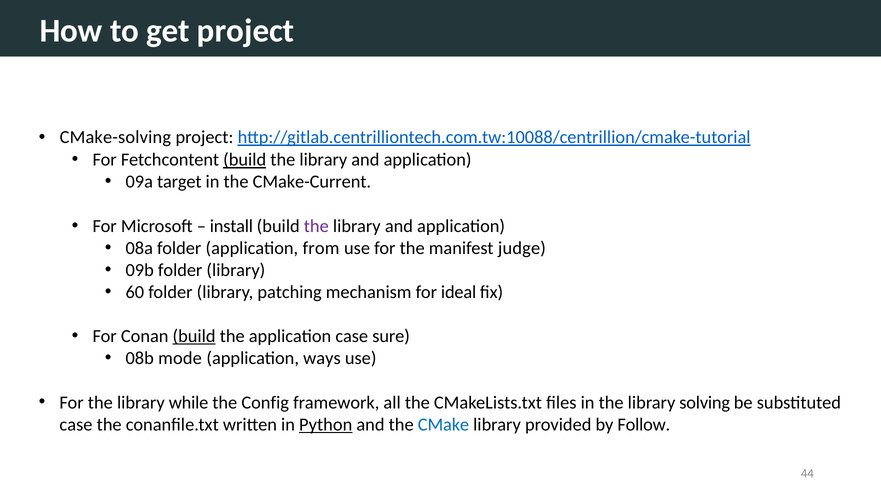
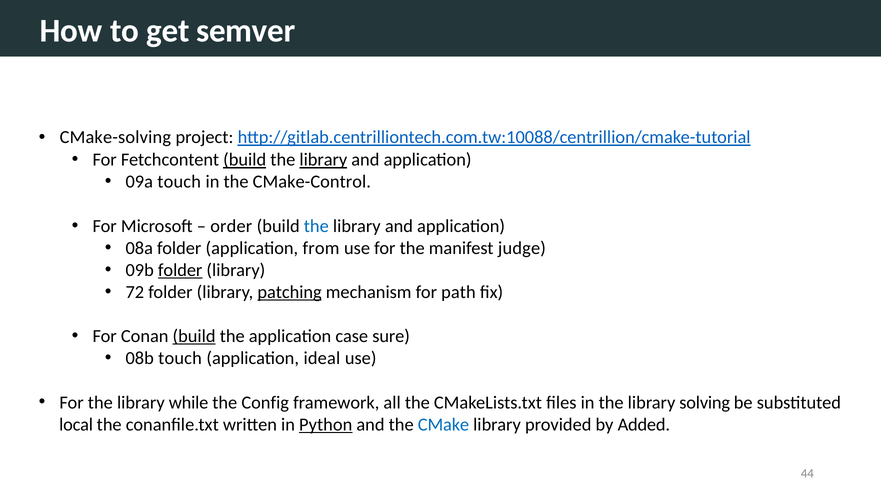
get project: project -> semver (246, 31)
library underline: none -> present (323, 160)
09a target: target -> touch (179, 182)
CMake-Current: CMake-Current -> CMake-Control (312, 182)
install: install -> order (231, 226)
the colour: purple -> blue (316, 226)
folder underline: none -> present (180, 270)
60: 60 -> 72 (135, 292)
patching underline: none -> present (290, 292)
ideal: ideal -> path (458, 292)
08b mode: mode -> touch (180, 358)
ways: ways -> ideal (322, 358)
case: case -> local (76, 424)
Follow: Follow -> Added (644, 424)
